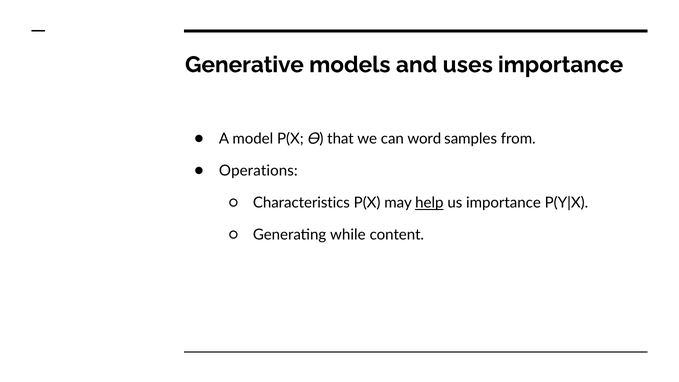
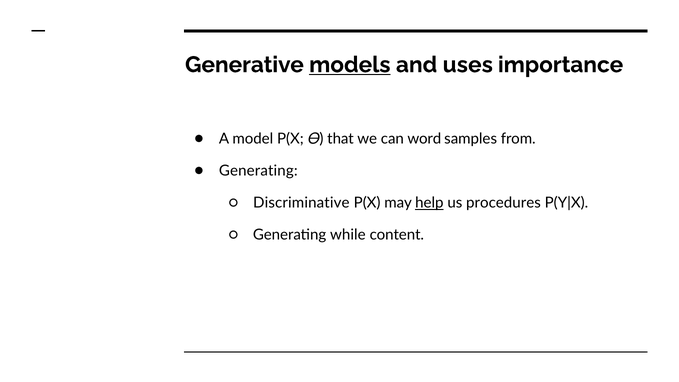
models underline: none -> present (350, 65)
Operations: Operations -> Generating (258, 171)
Characteristics: Characteristics -> Discriminative (301, 203)
us importance: importance -> procedures (503, 203)
